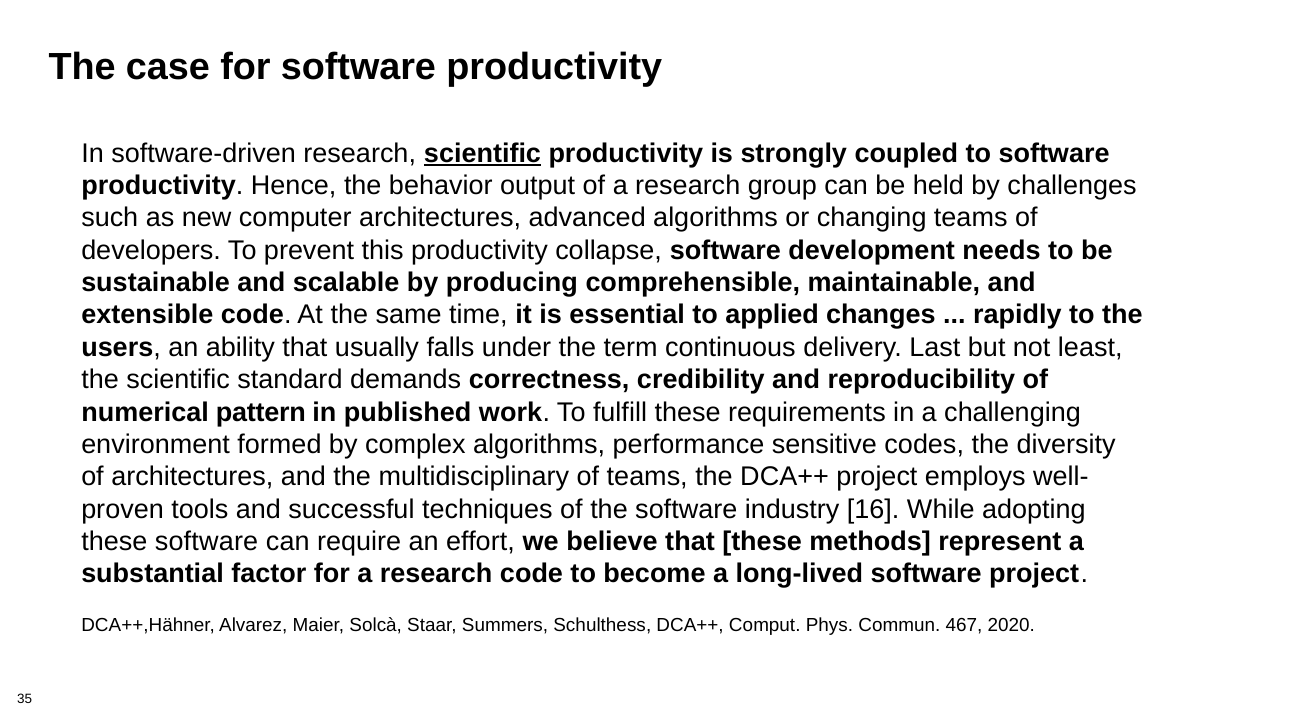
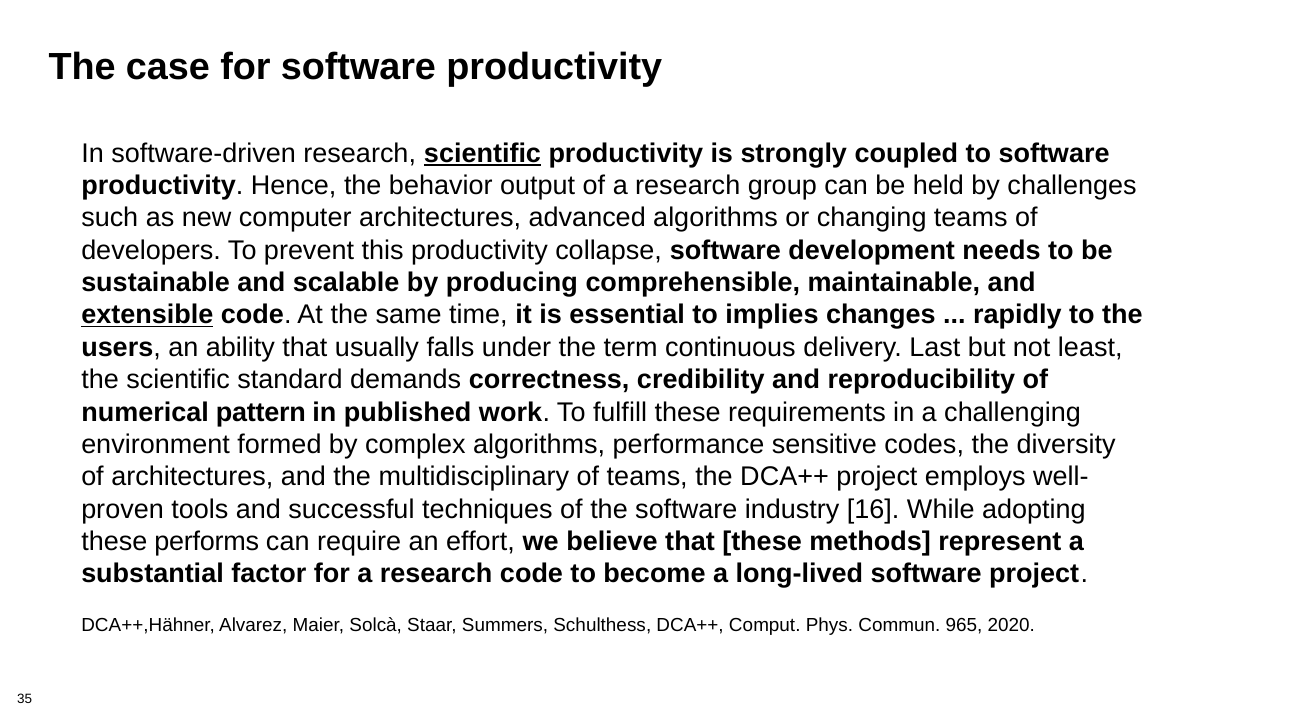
extensible underline: none -> present (147, 315)
applied: applied -> implies (772, 315)
these software: software -> performs (207, 542)
467: 467 -> 965 (964, 626)
